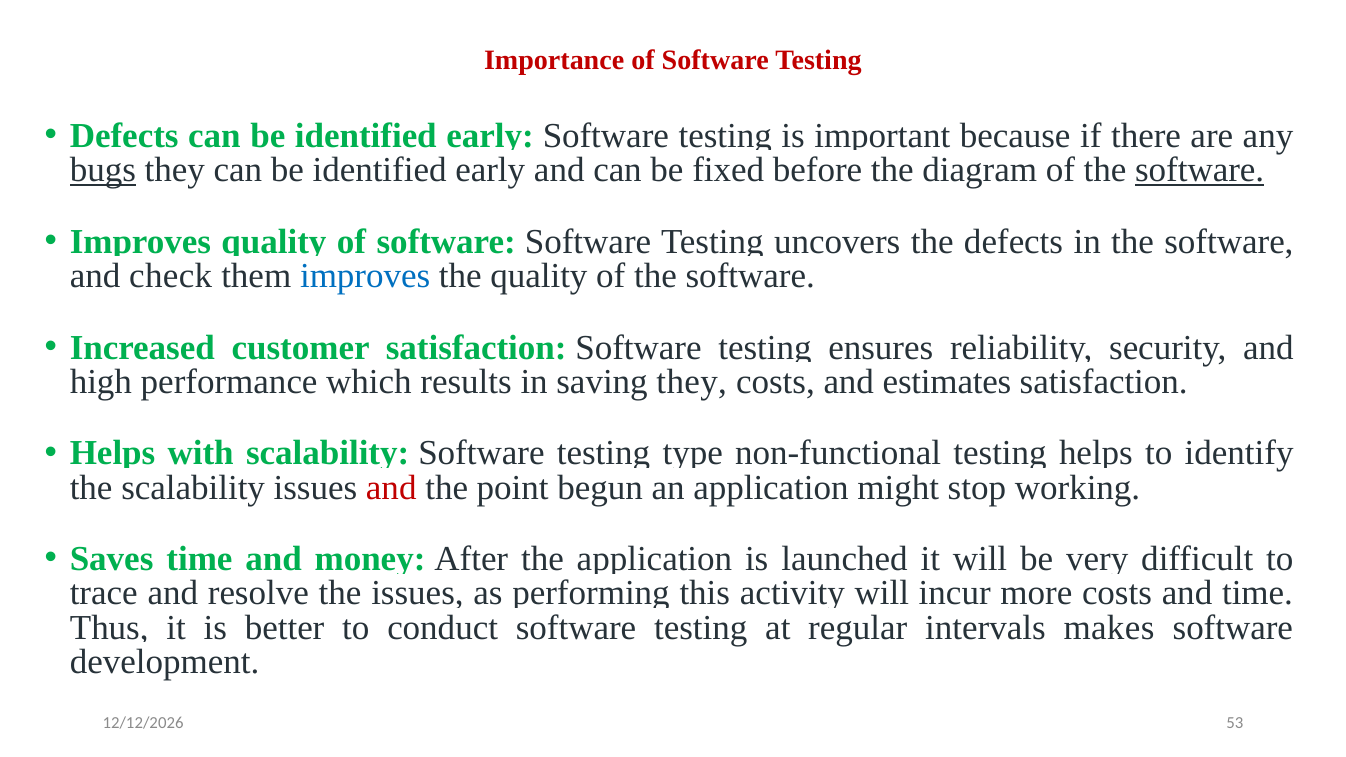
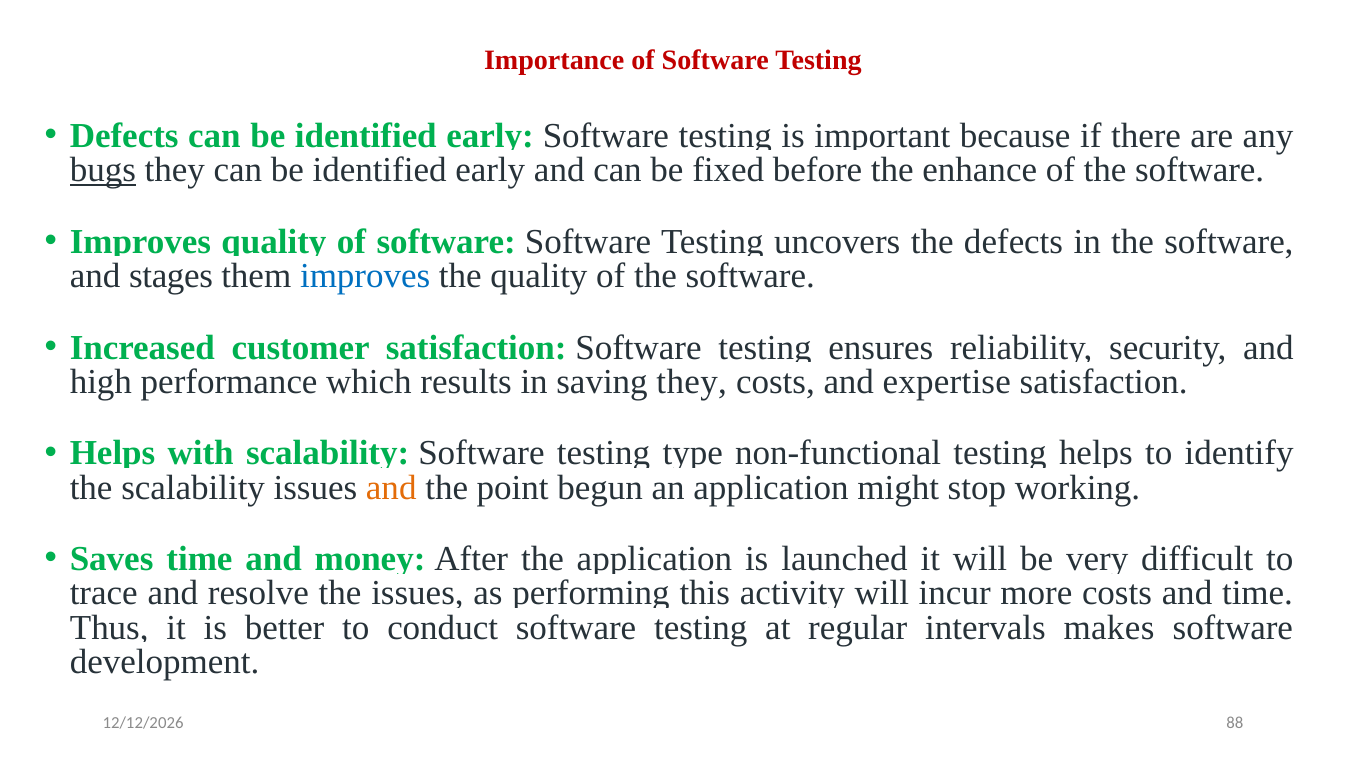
diagram: diagram -> enhance (980, 170)
software underline: present -> none (1200, 170)
check: check -> stages (171, 276)
estimates: estimates -> expertise (947, 382)
and colour: red -> orange (391, 488)
53: 53 -> 88 (1235, 723)
